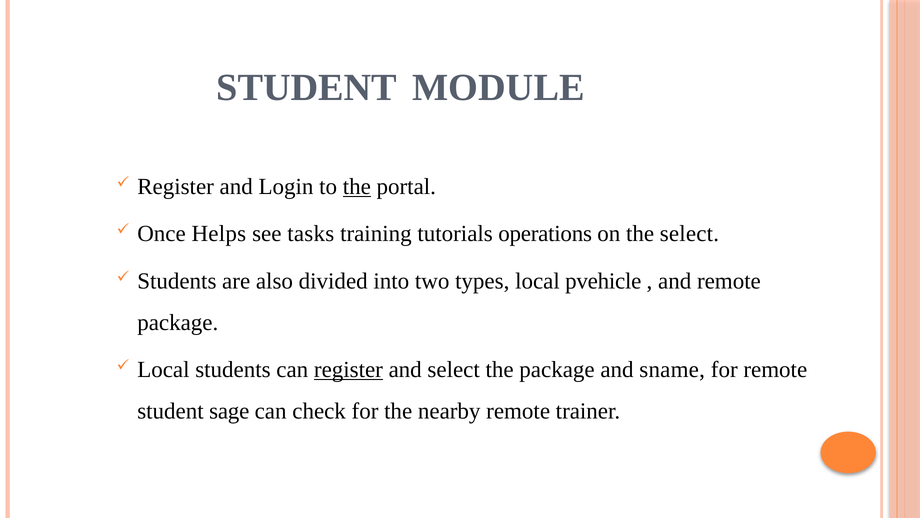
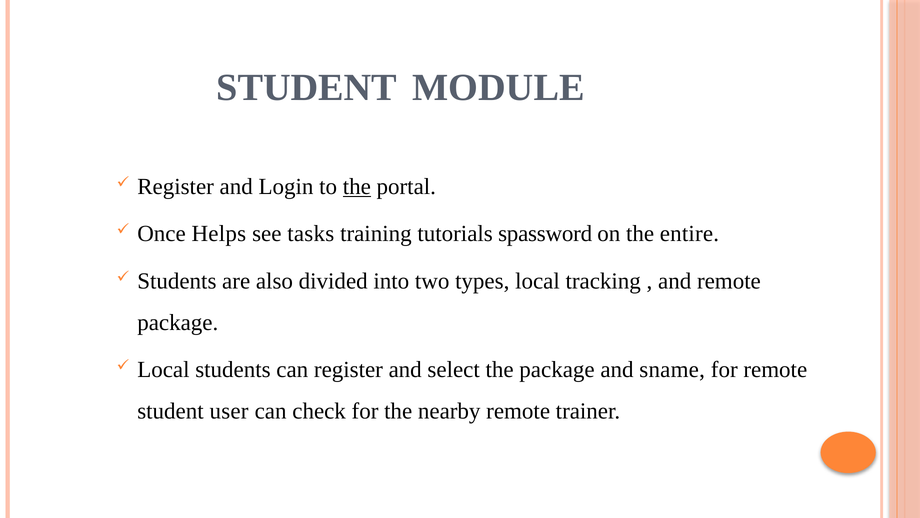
operations: operations -> spassword (545, 234)
the select: select -> entire (689, 234)
pvehicle: pvehicle -> tracking (603, 281)
register underline: present -> none (348, 369)
sage: sage -> user (229, 411)
